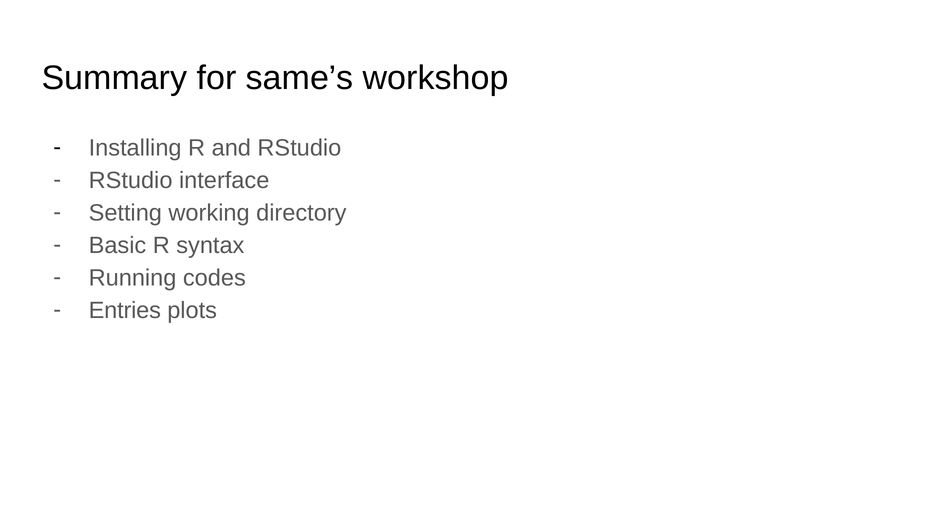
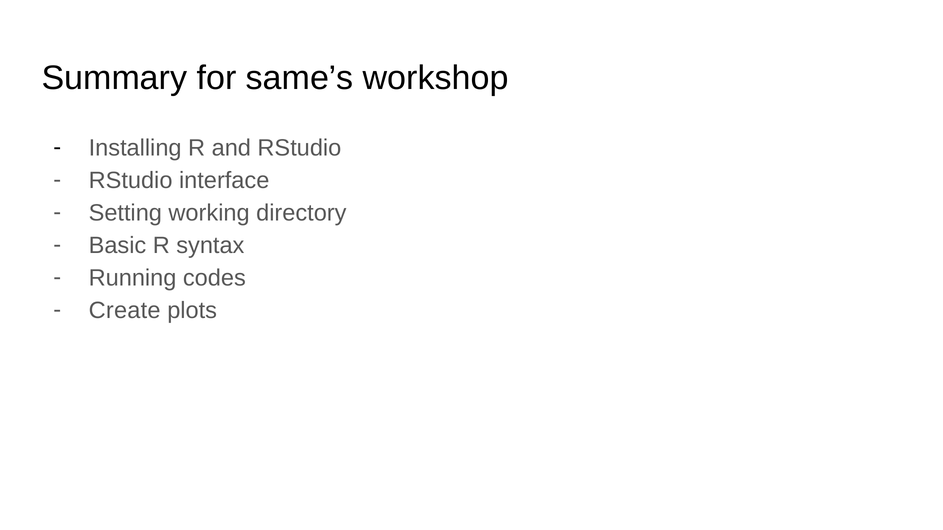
Entries: Entries -> Create (125, 311)
